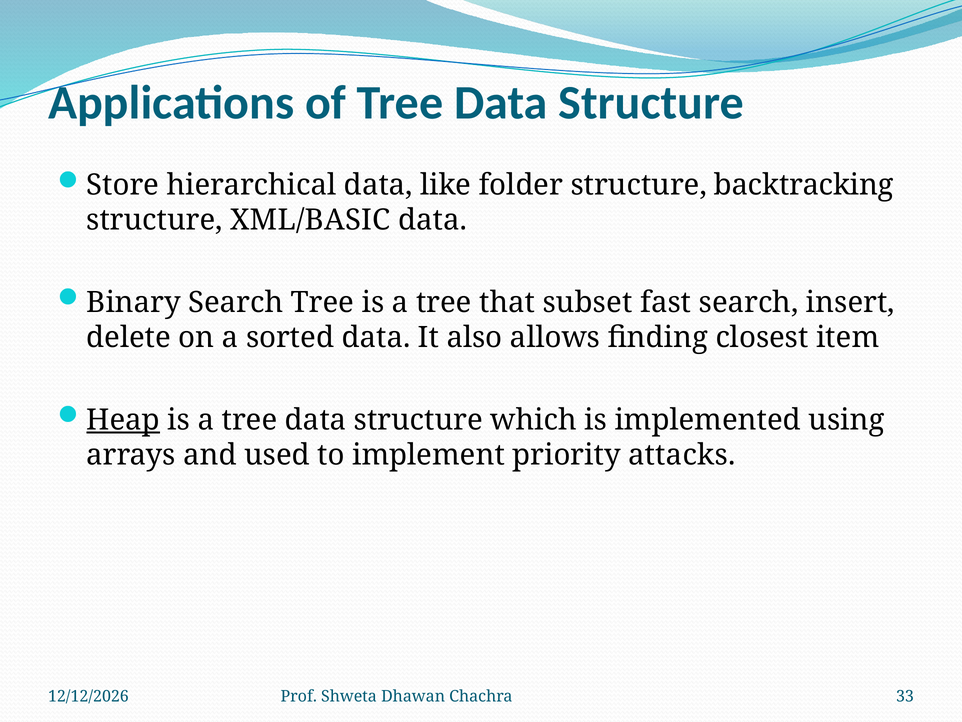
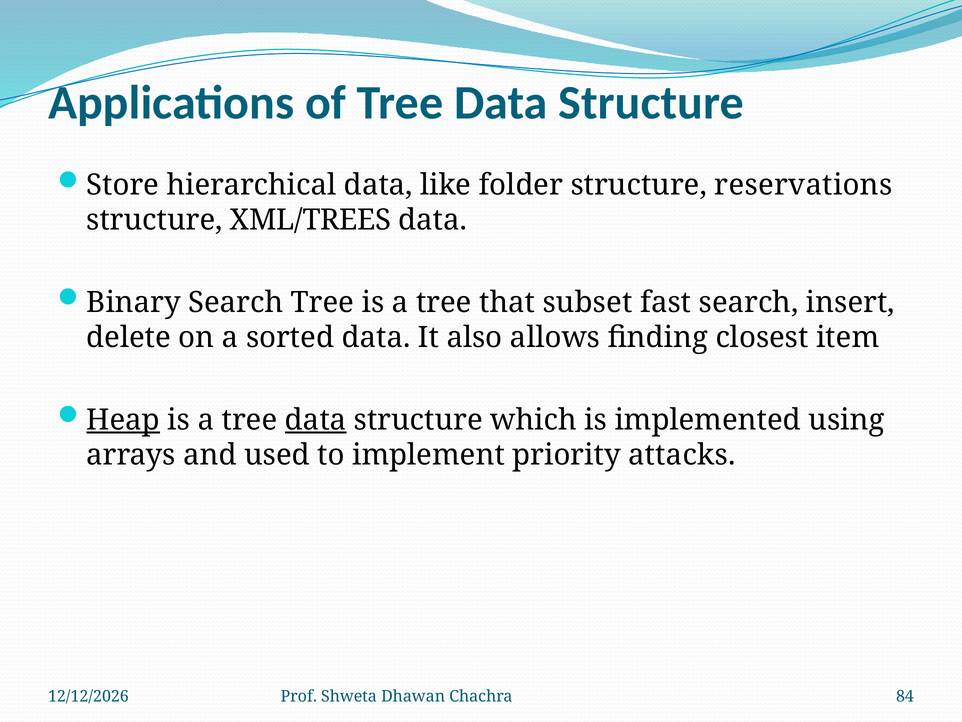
backtracking: backtracking -> reservations (803, 185)
XML/BASIC: XML/BASIC -> XML/TREES (311, 220)
data underline: none -> present (316, 420)
33: 33 -> 84 (905, 696)
